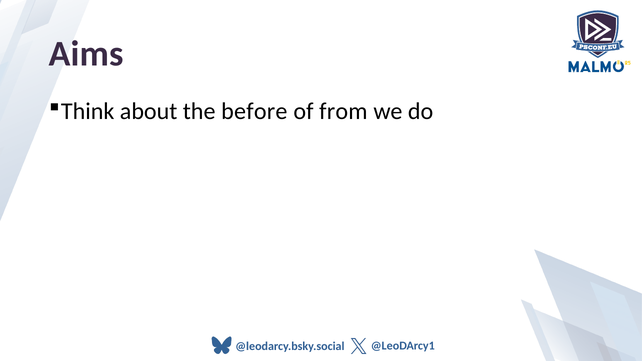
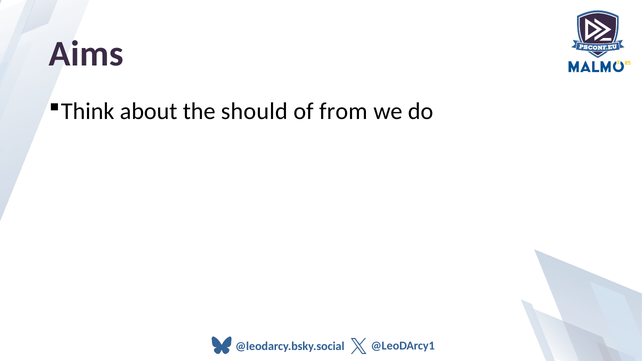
before: before -> should (254, 111)
